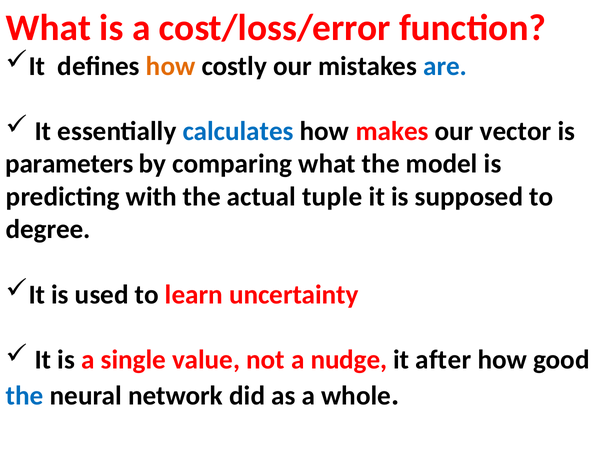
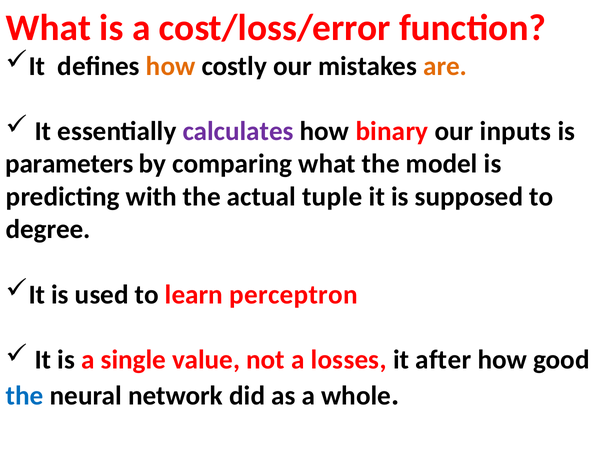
are colour: blue -> orange (445, 66)
calculates colour: blue -> purple (238, 131)
makes: makes -> binary (392, 131)
vector: vector -> inputs (516, 131)
uncertainty: uncertainty -> perceptron (294, 295)
nudge: nudge -> losses (349, 360)
